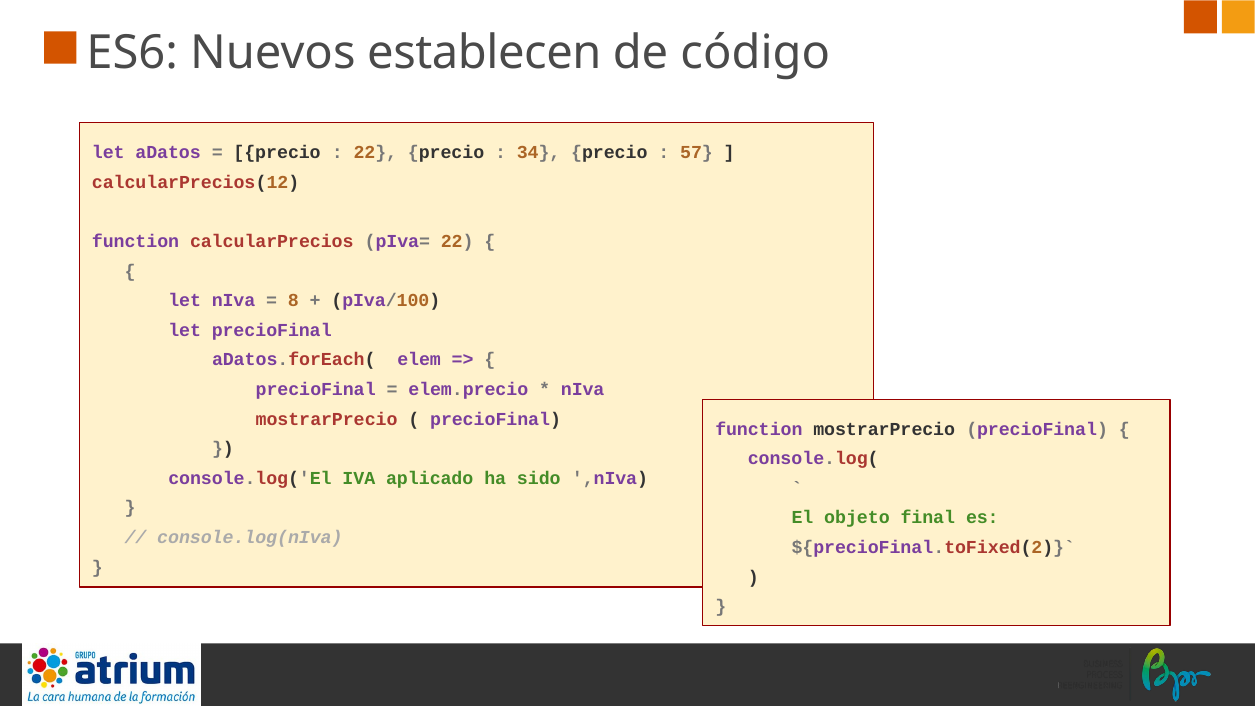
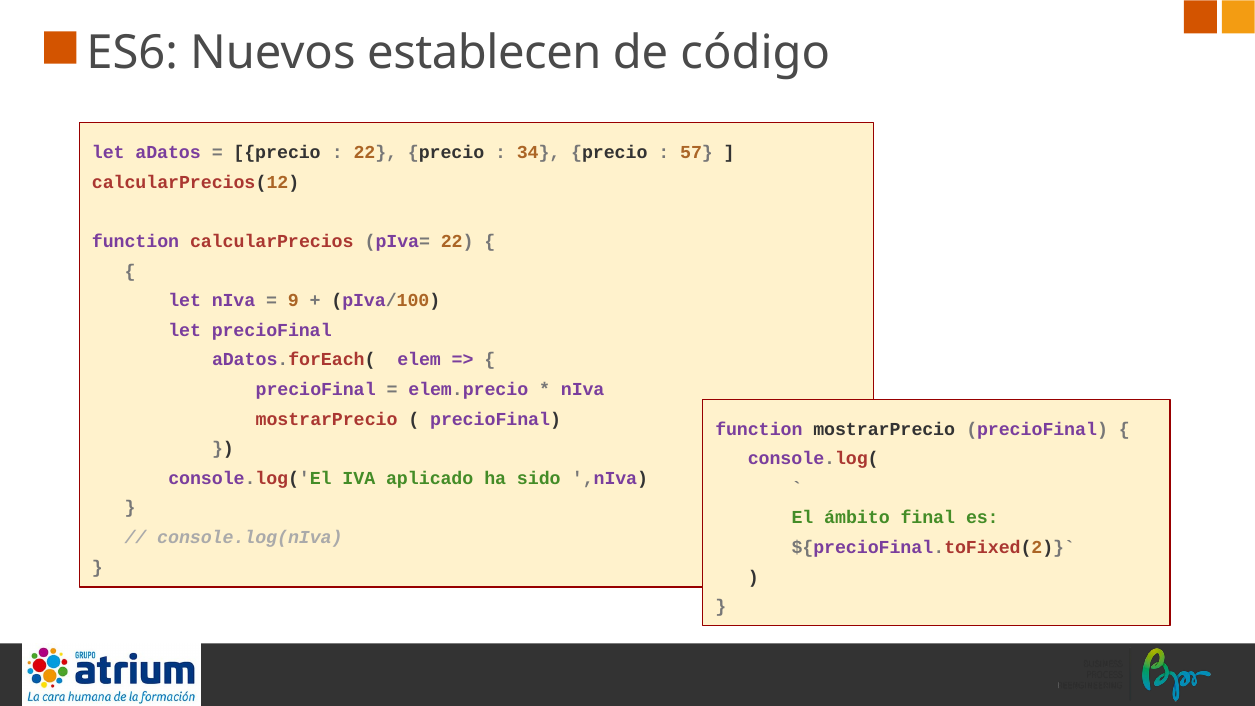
8: 8 -> 9 (293, 301)
objeto: objeto -> ámbito (857, 518)
